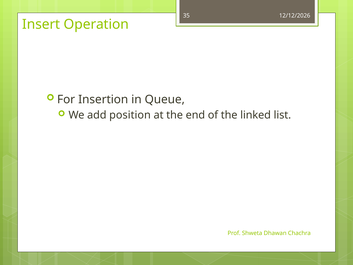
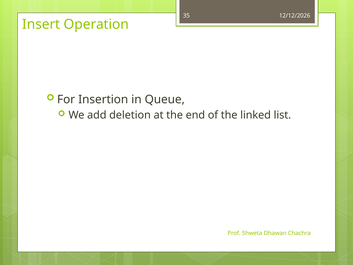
position: position -> deletion (130, 115)
